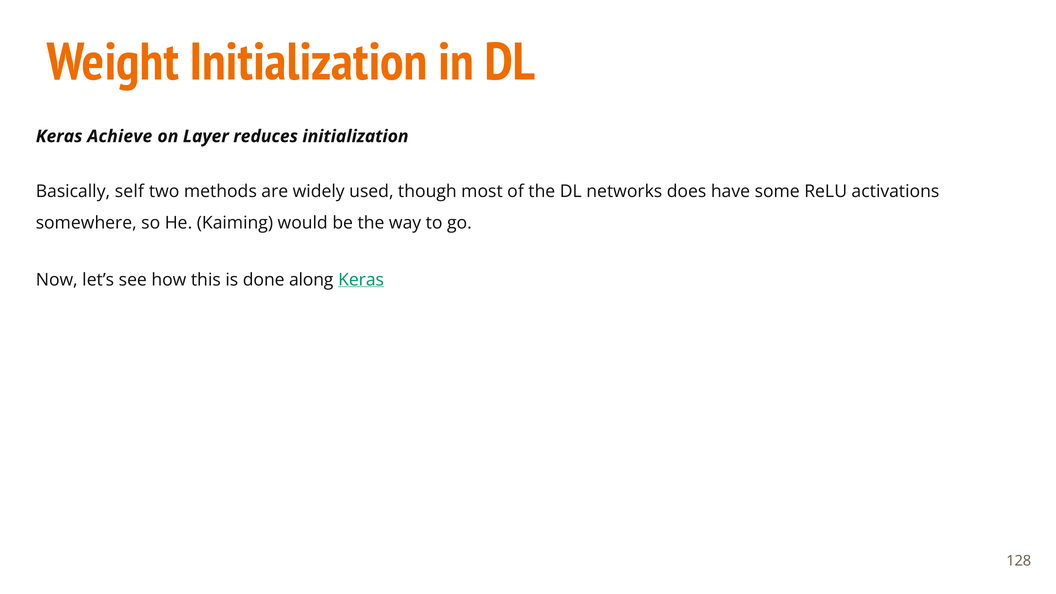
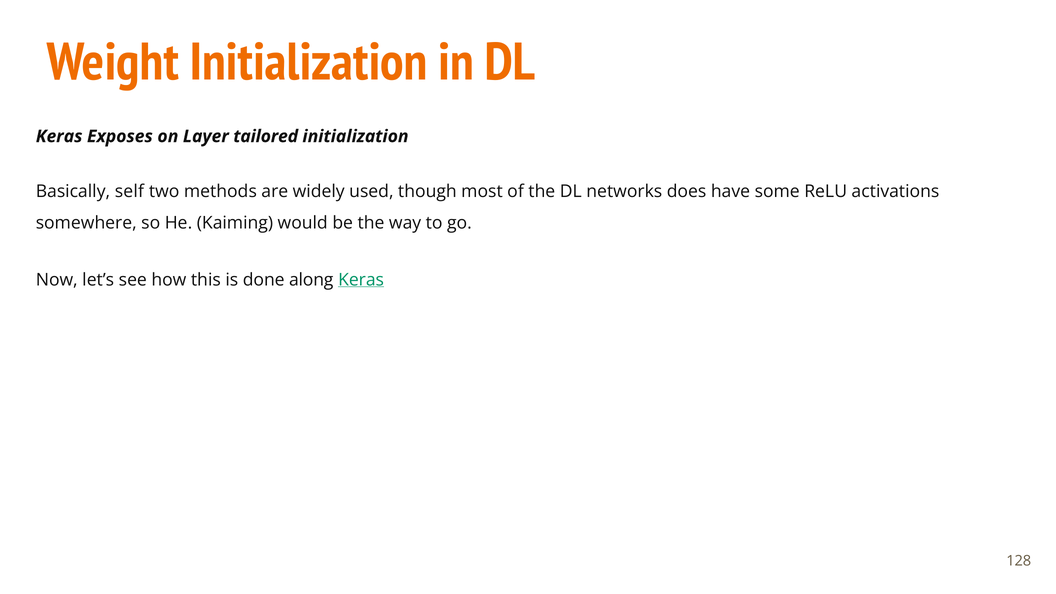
Achieve: Achieve -> Exposes (120, 136)
reduces: reduces -> tailored (266, 136)
